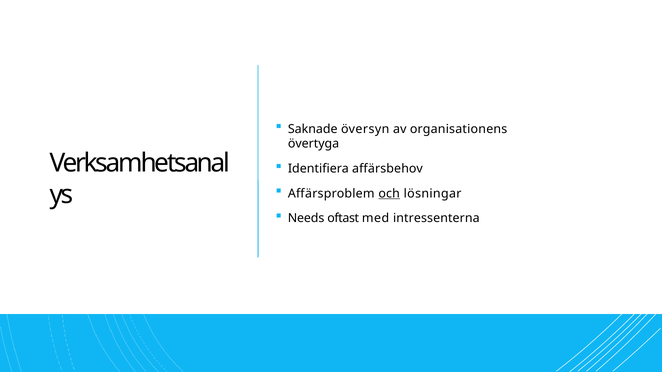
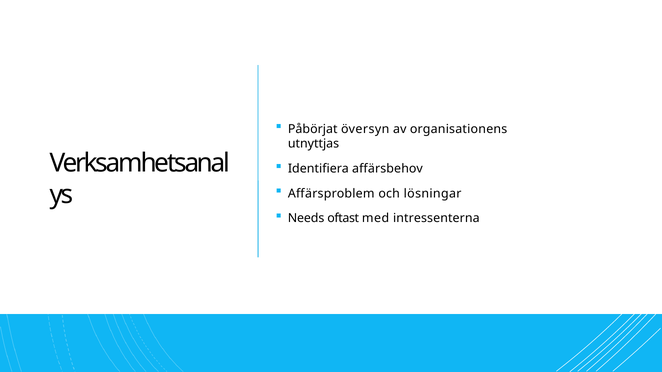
Saknade: Saknade -> Påbörjat (313, 129)
övertyga: övertyga -> utnyttjas (314, 144)
och underline: present -> none (389, 194)
